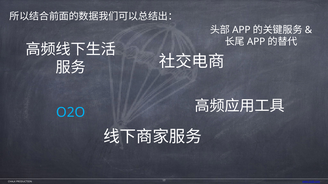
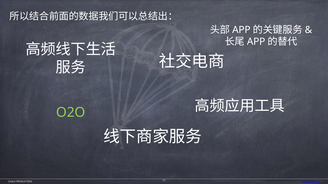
O2O colour: light blue -> light green (71, 113)
